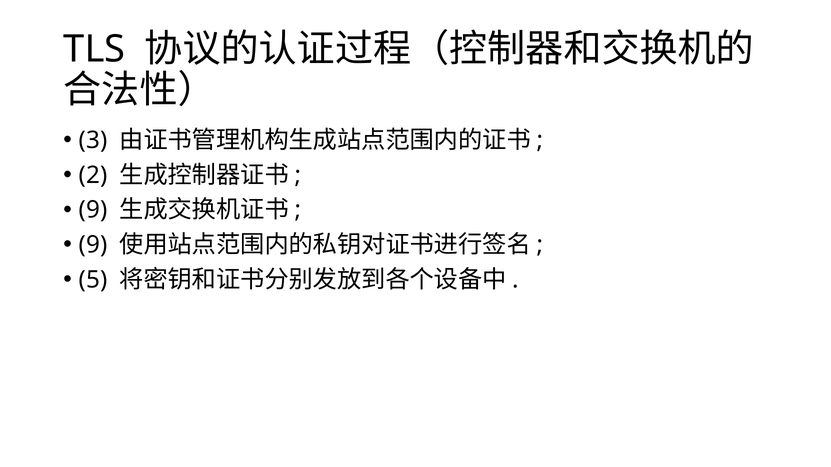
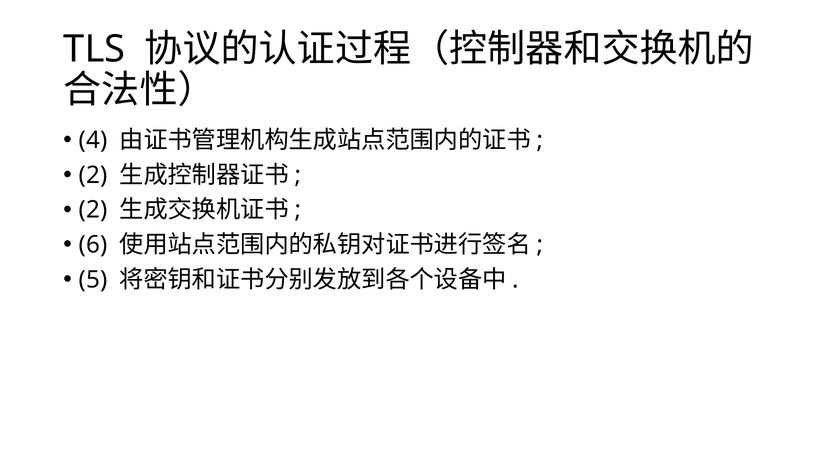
3: 3 -> 4 (93, 140)
9: 9 -> 2 (93, 210)
9: 9 -> 6 (93, 245)
